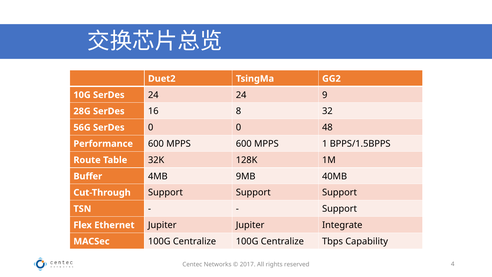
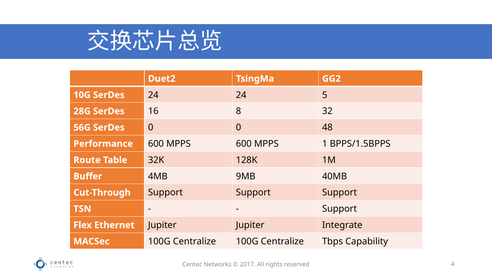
9: 9 -> 5 (325, 95)
